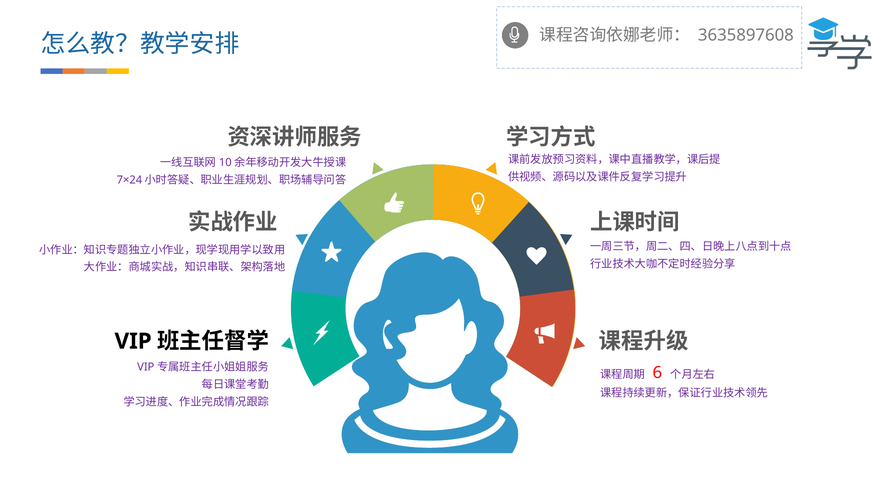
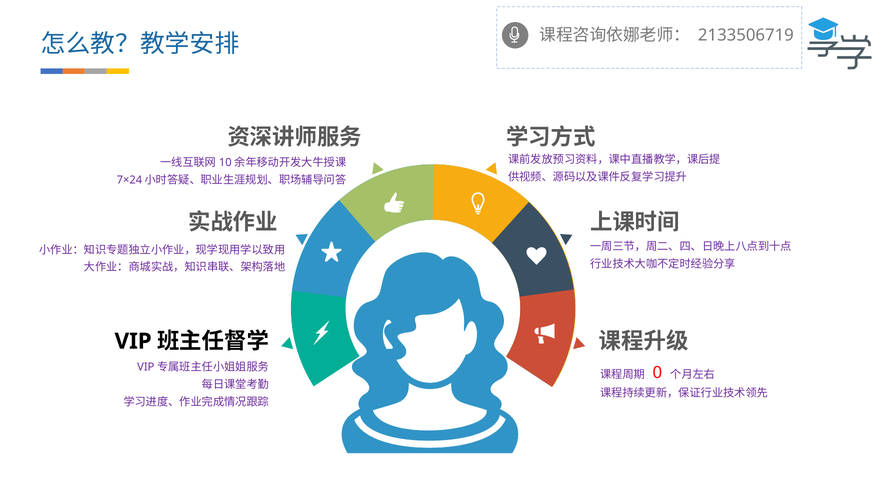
3635897608: 3635897608 -> 2133506719 (746, 35)
6: 6 -> 0 (657, 373)
